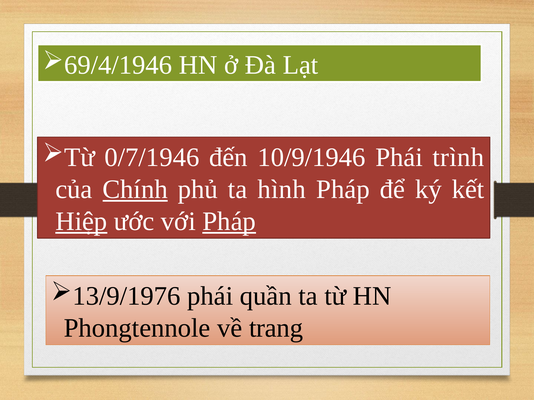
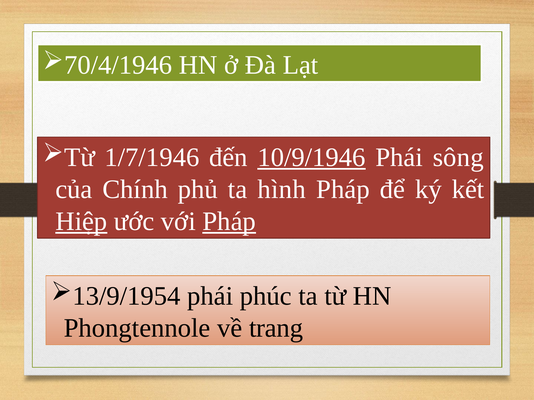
69/4/1946: 69/4/1946 -> 70/4/1946 (118, 65)
0/7/1946: 0/7/1946 -> 1/7/1946 (152, 158)
10/9/1946 underline: none -> present (311, 158)
trình: trình -> sông (458, 158)
Chính underline: present -> none (135, 190)
13/9/1976: 13/9/1976 -> 13/9/1954 (126, 296)
quần: quần -> phúc (266, 296)
